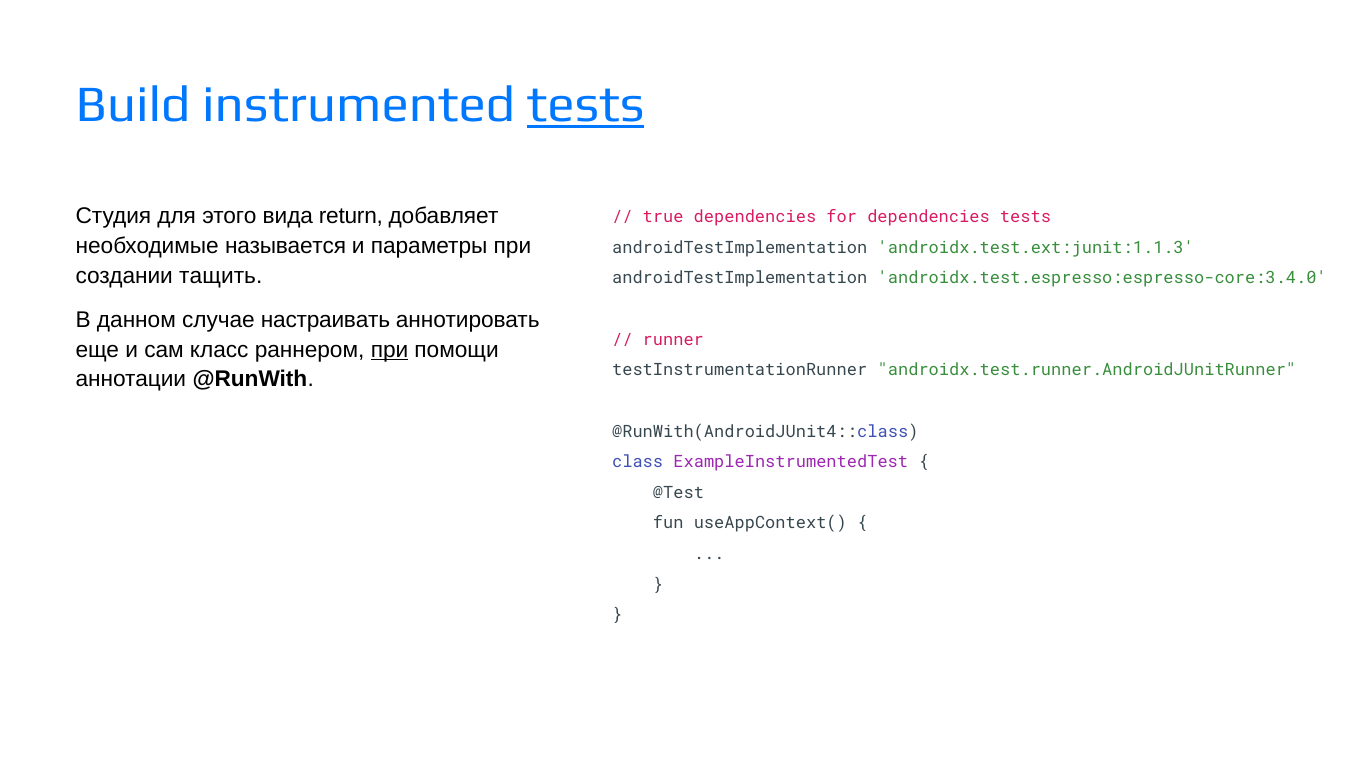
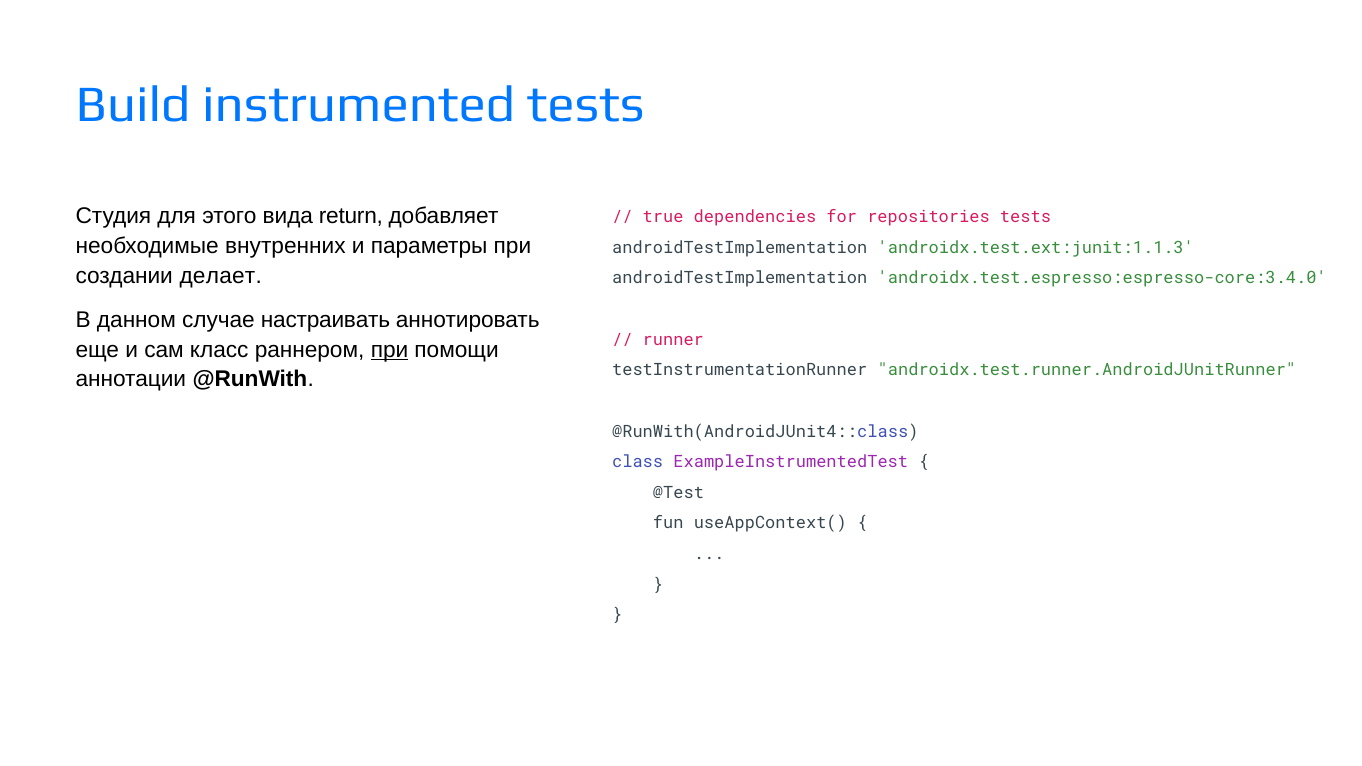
tests underline: present -> none (586, 105)
for dependencies: dependencies -> repositories (929, 217)
называется: называется -> внутренних (285, 246)
тащить: тащить -> делает (221, 276)
